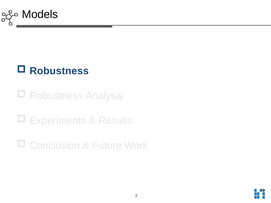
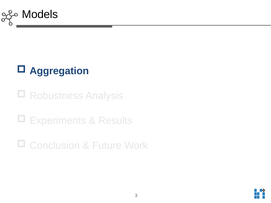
Robustness: Robustness -> Aggregation (59, 71)
